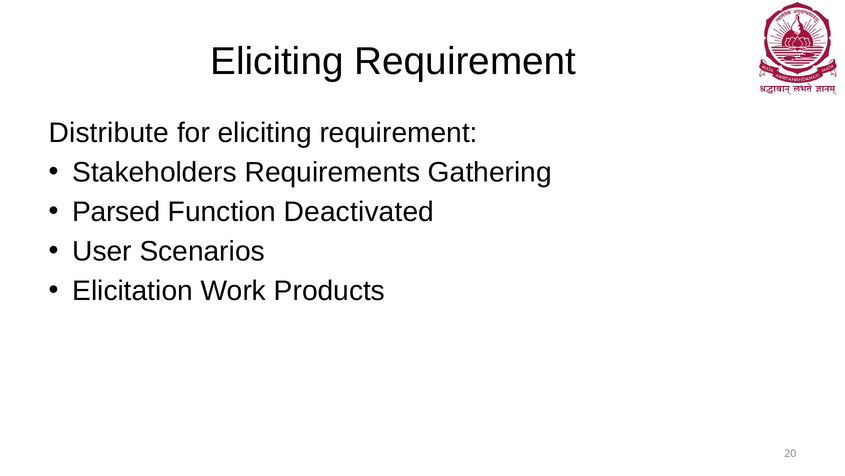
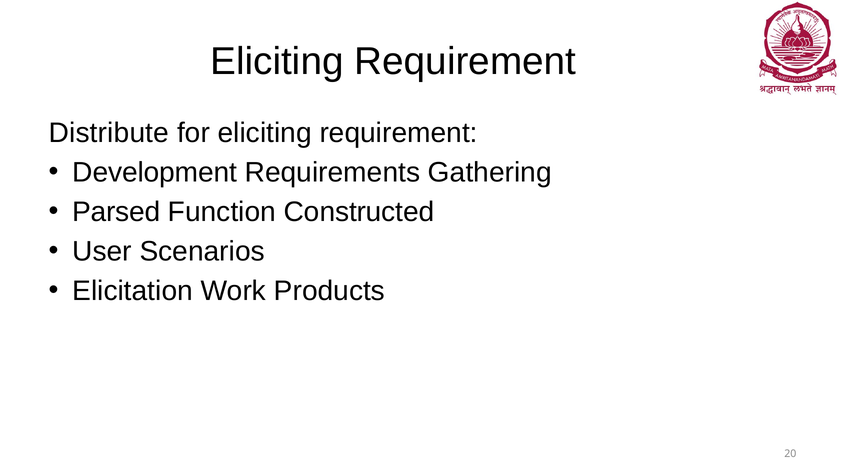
Stakeholders: Stakeholders -> Development (155, 172)
Deactivated: Deactivated -> Constructed (359, 212)
